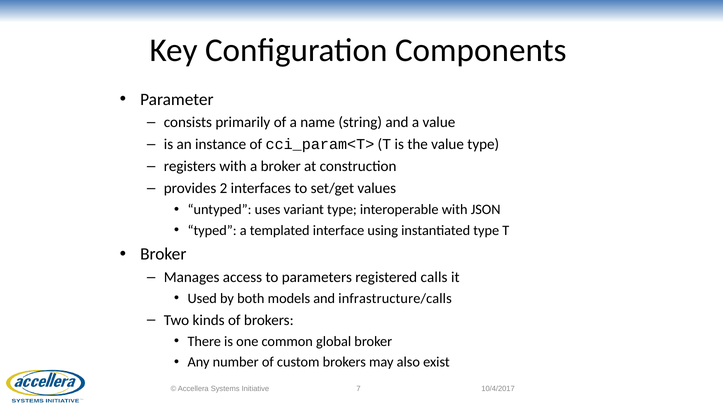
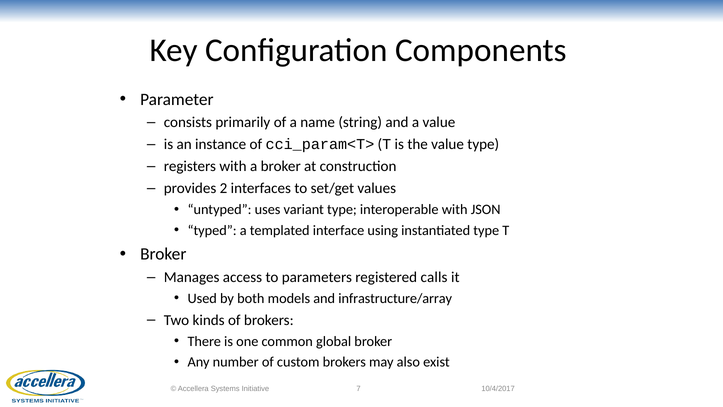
infrastructure/calls: infrastructure/calls -> infrastructure/array (395, 298)
